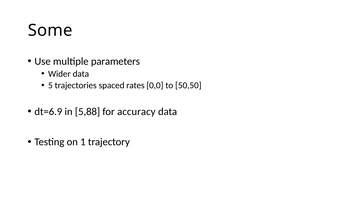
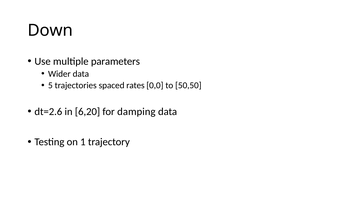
Some: Some -> Down (50, 30)
dt=6.9: dt=6.9 -> dt=2.6 (48, 112)
5,88: 5,88 -> 6,20 (88, 112)
accuracy: accuracy -> damping (136, 112)
